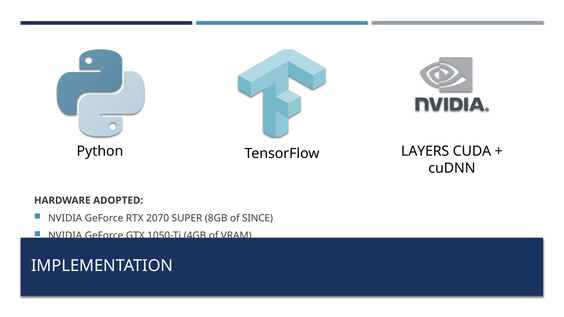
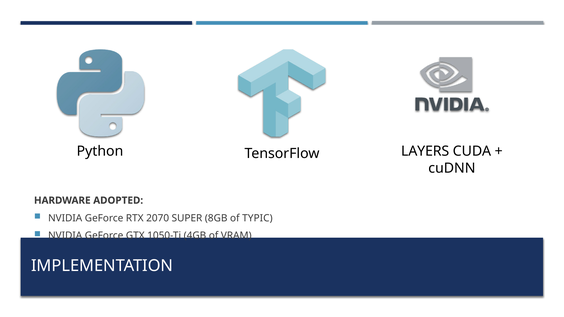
SINCE: SINCE -> TYPIC (257, 218)
